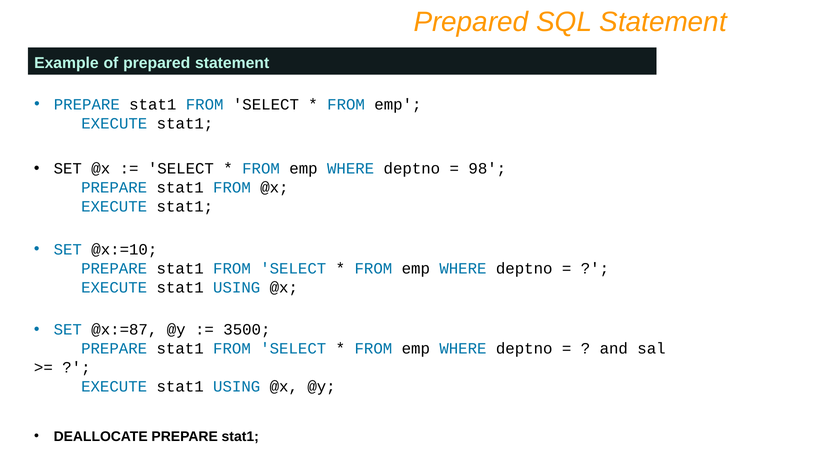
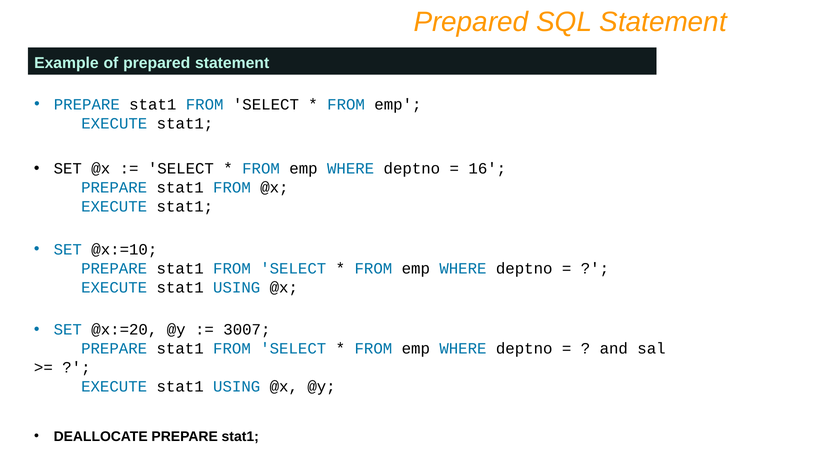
98: 98 -> 16 (487, 168)
@x:=87: @x:=87 -> @x:=20 (124, 329)
3500: 3500 -> 3007 (247, 329)
